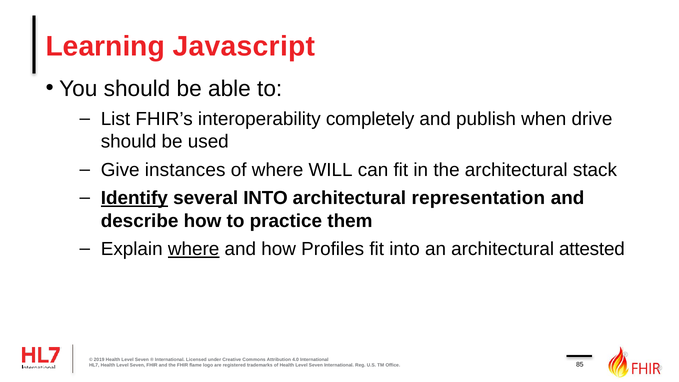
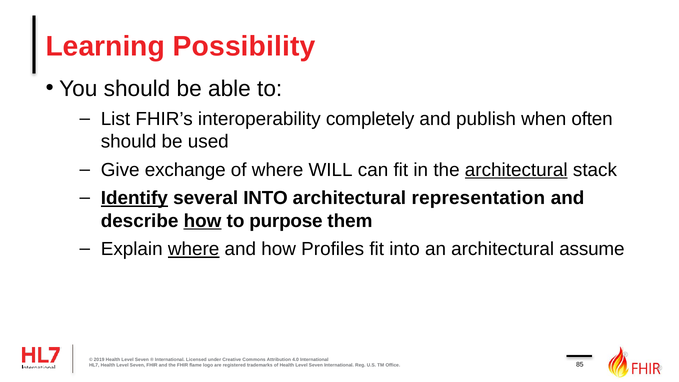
Javascript: Javascript -> Possibility (244, 46)
drive: drive -> often (592, 119)
instances: instances -> exchange (185, 170)
architectural underline: none -> present (516, 170)
how underline: none -> present (202, 221)
practice: practice -> purpose (286, 221)
attested: attested -> assume (592, 249)
